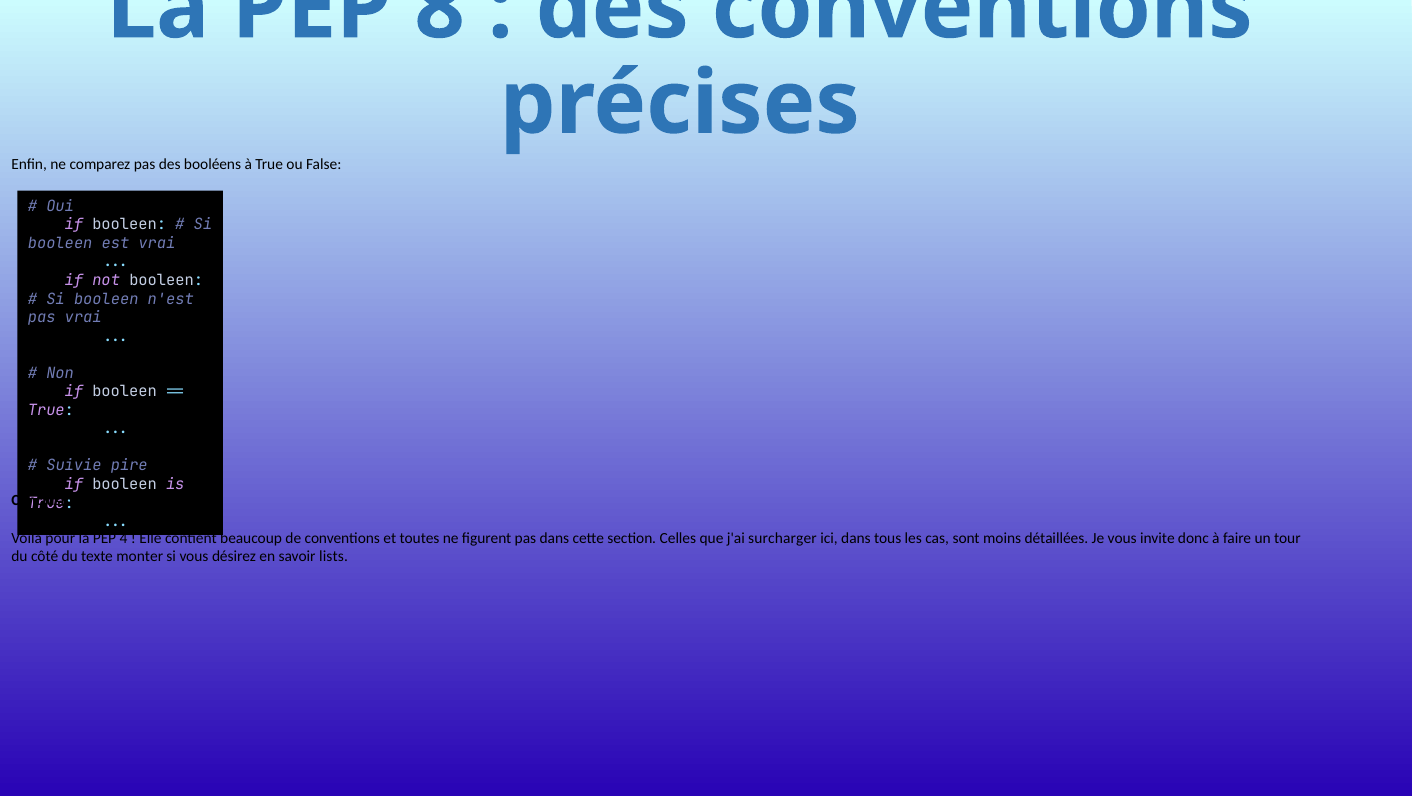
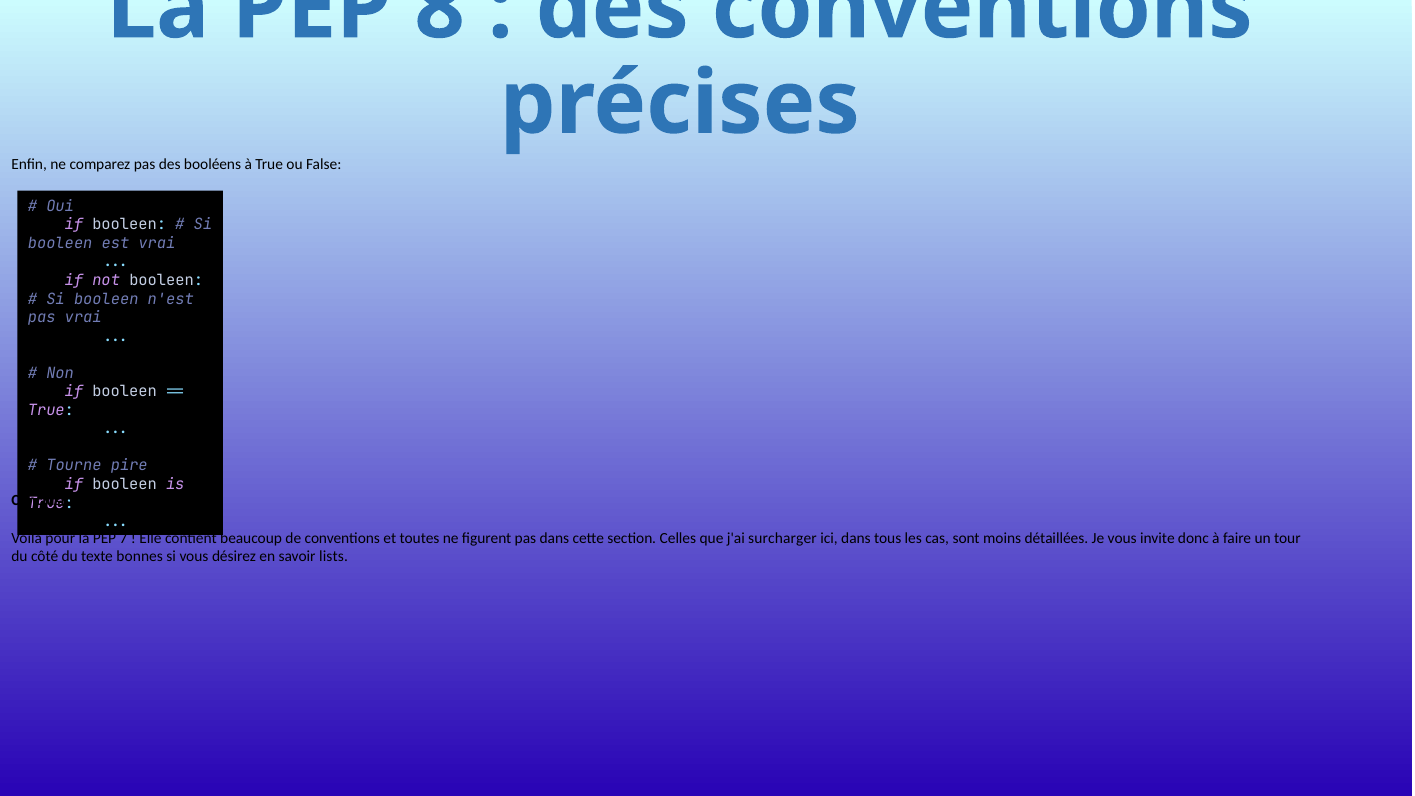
Suivie: Suivie -> Tourne (74, 466)
4: 4 -> 7 (124, 538)
monter: monter -> bonnes (140, 556)
